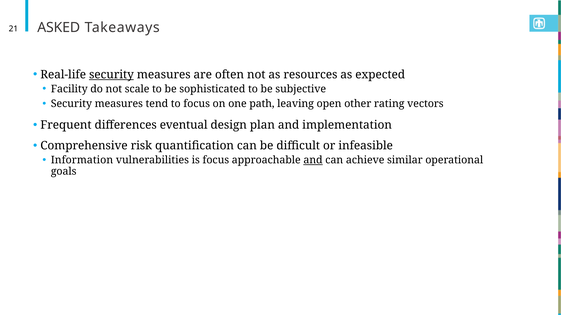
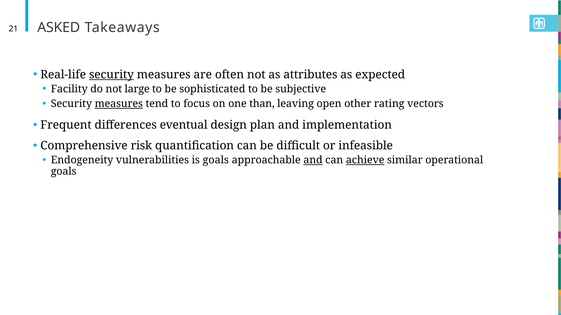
resources: resources -> attributes (310, 75)
scale: scale -> large (137, 89)
measures underline: none -> present (119, 104)
path: path -> than (262, 104)
Information: Information -> Endogeneity (82, 160)
is focus: focus -> goals (216, 160)
achieve underline: none -> present (365, 160)
